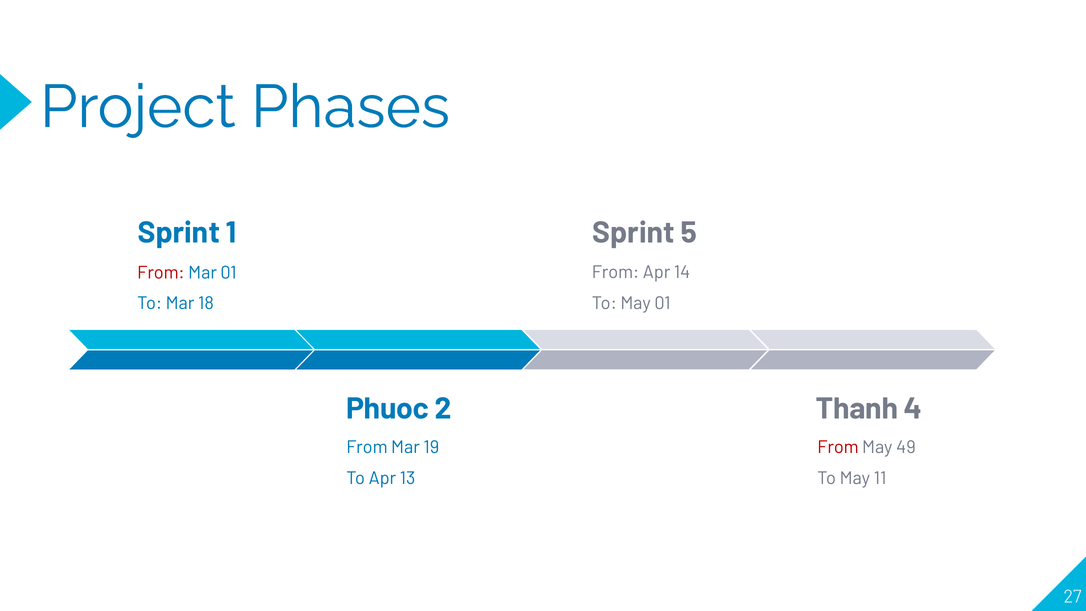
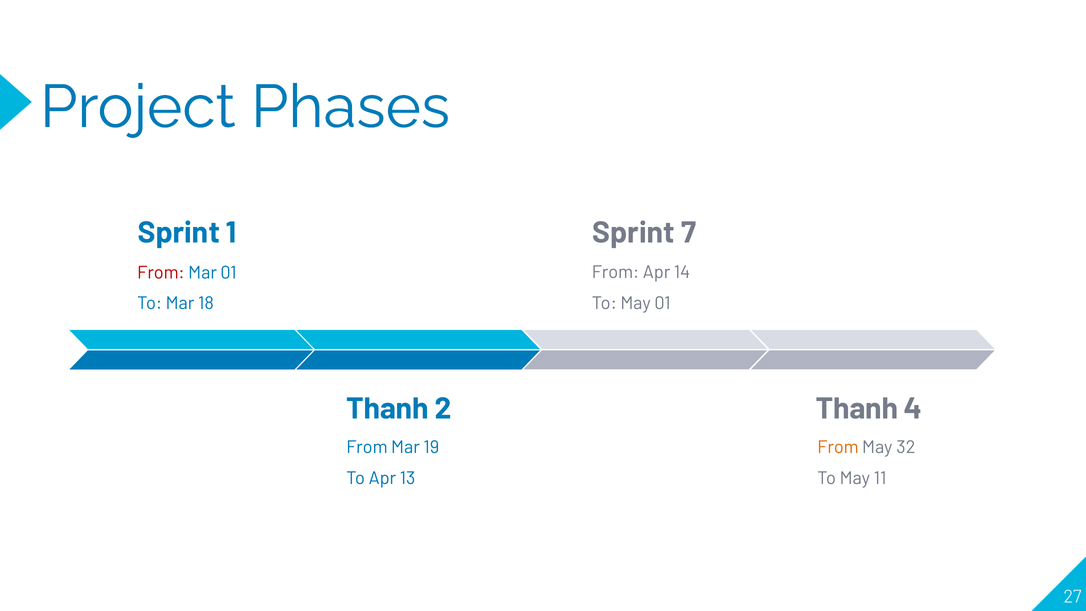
5: 5 -> 7 (689, 233)
Phuoc: Phuoc -> Thanh (388, 409)
From colour: red -> orange (838, 447)
49: 49 -> 32 (906, 447)
